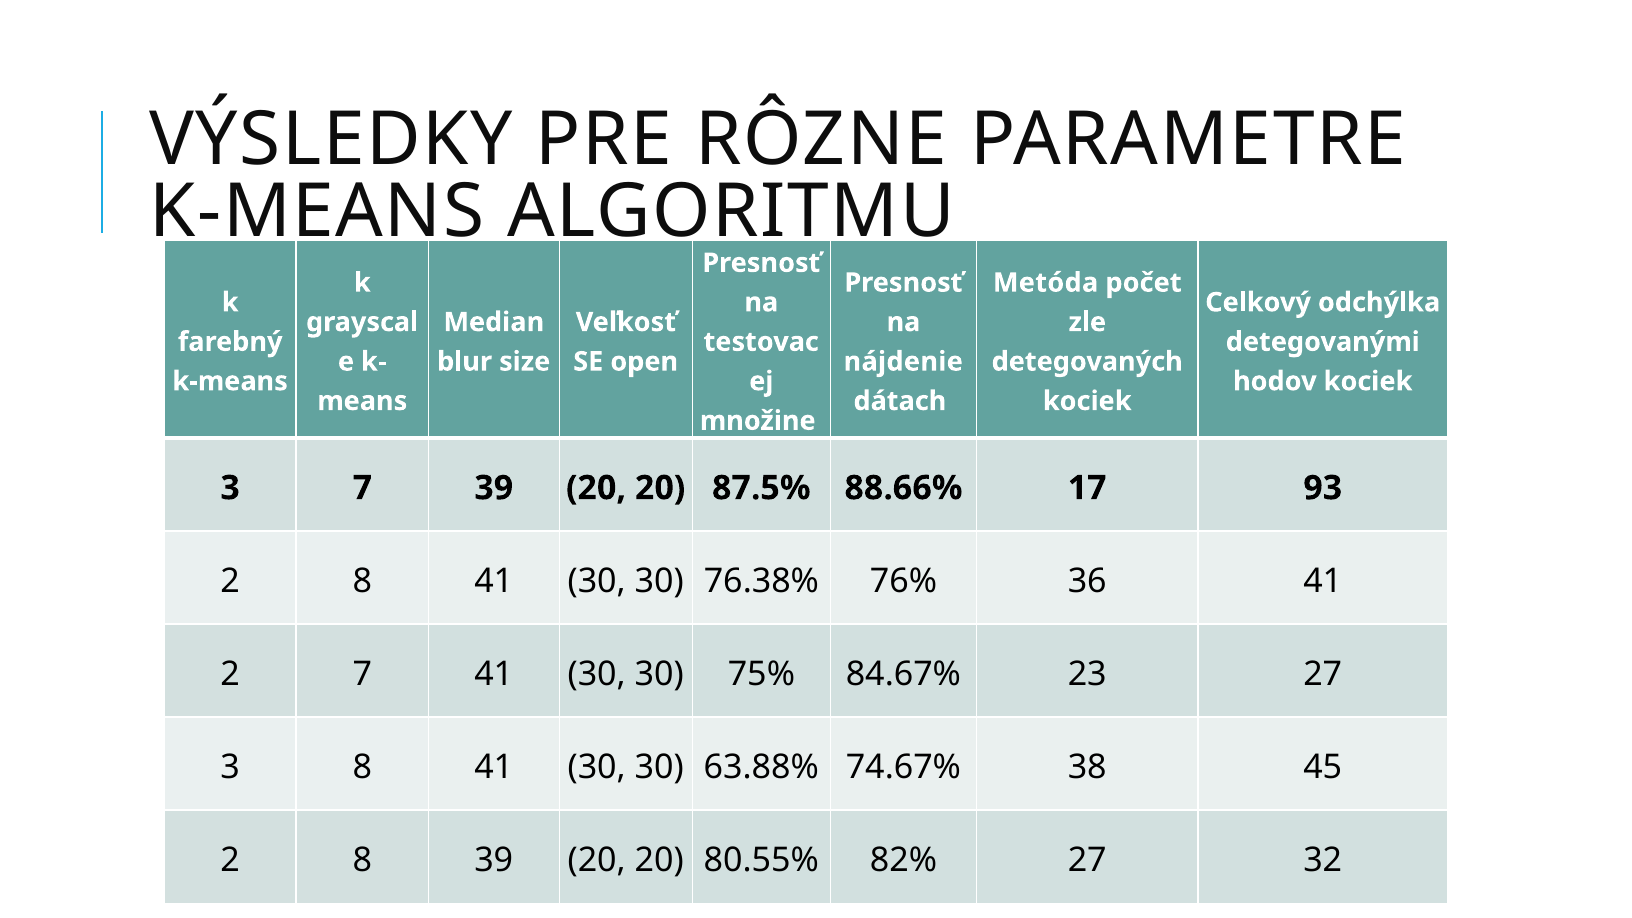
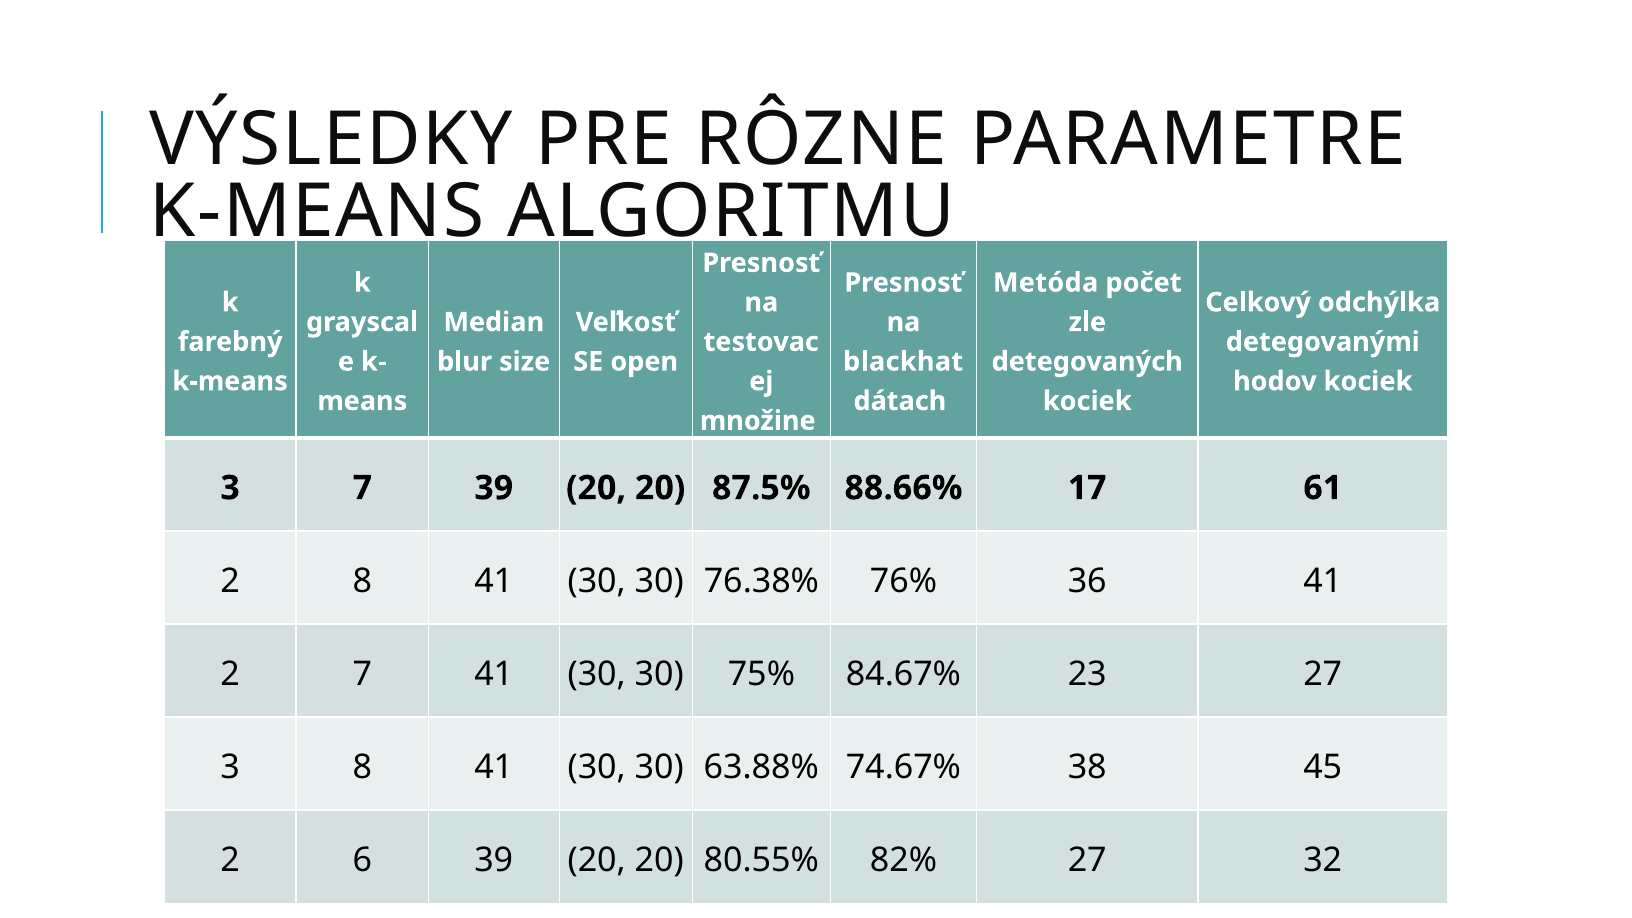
nájdenie: nájdenie -> blackhat (903, 362)
93: 93 -> 61 (1323, 488)
8: 8 -> 6 (362, 860)
